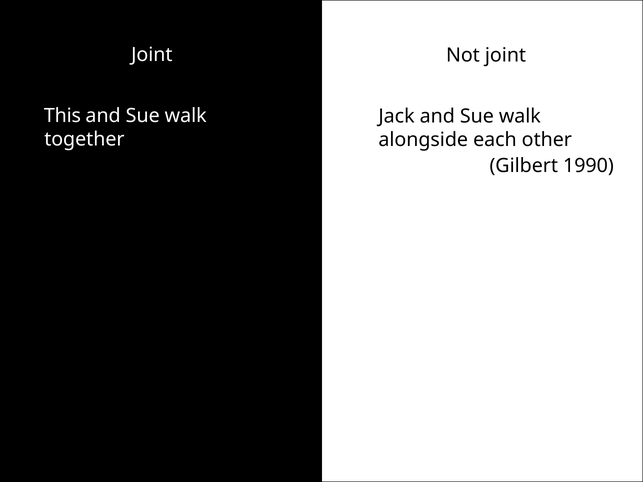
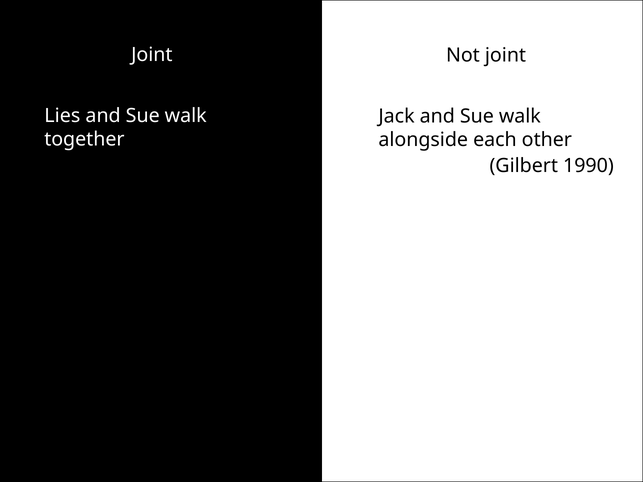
This: This -> Lies (62, 116)
